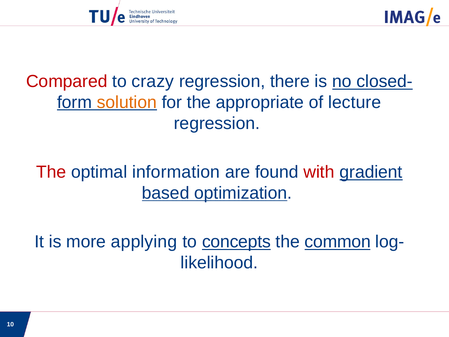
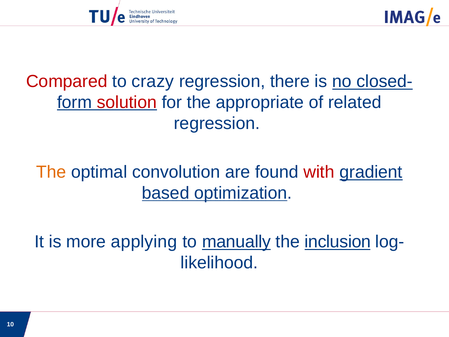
solution colour: orange -> red (127, 102)
lecture: lecture -> related (355, 102)
The colour: red -> orange (51, 172)
information: information -> convolution (176, 172)
concepts: concepts -> manually (236, 242)
common: common -> inclusion (338, 242)
